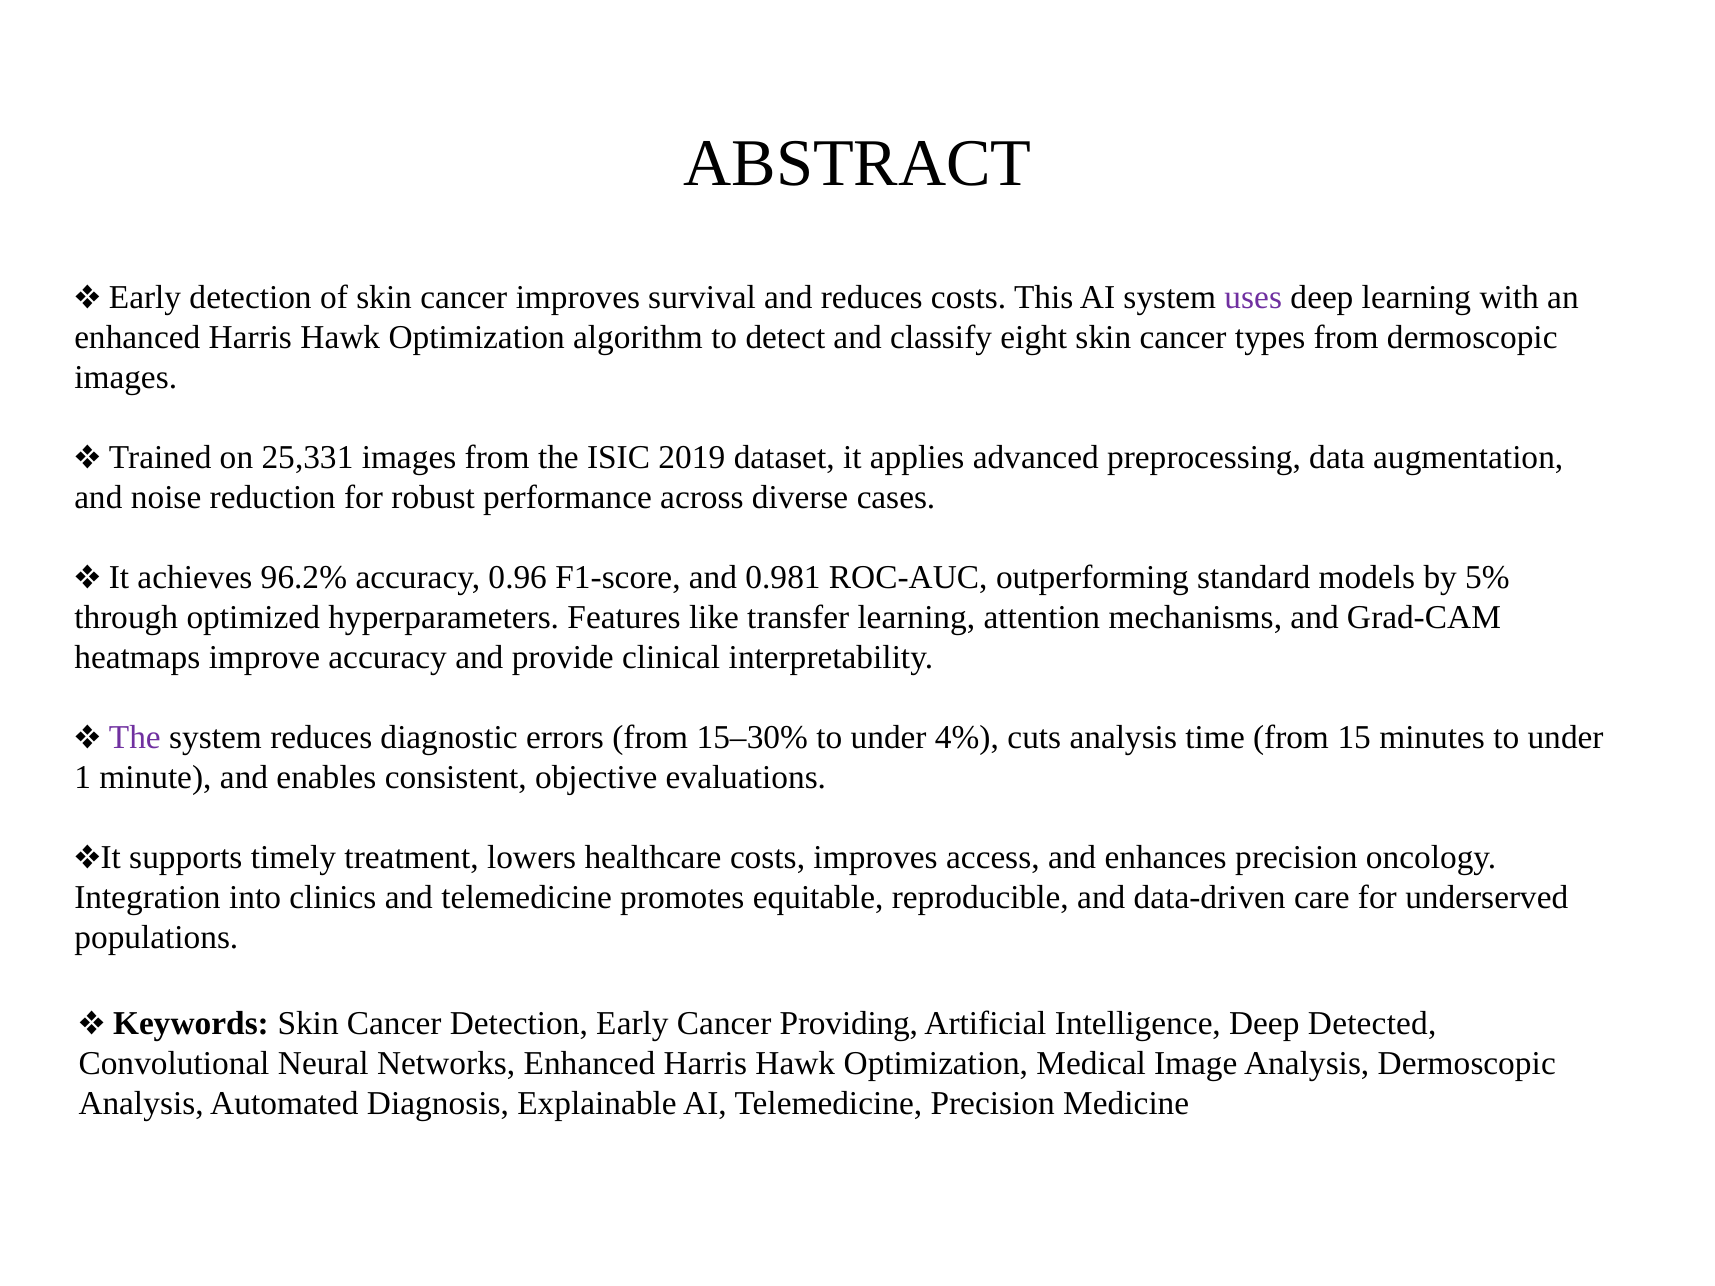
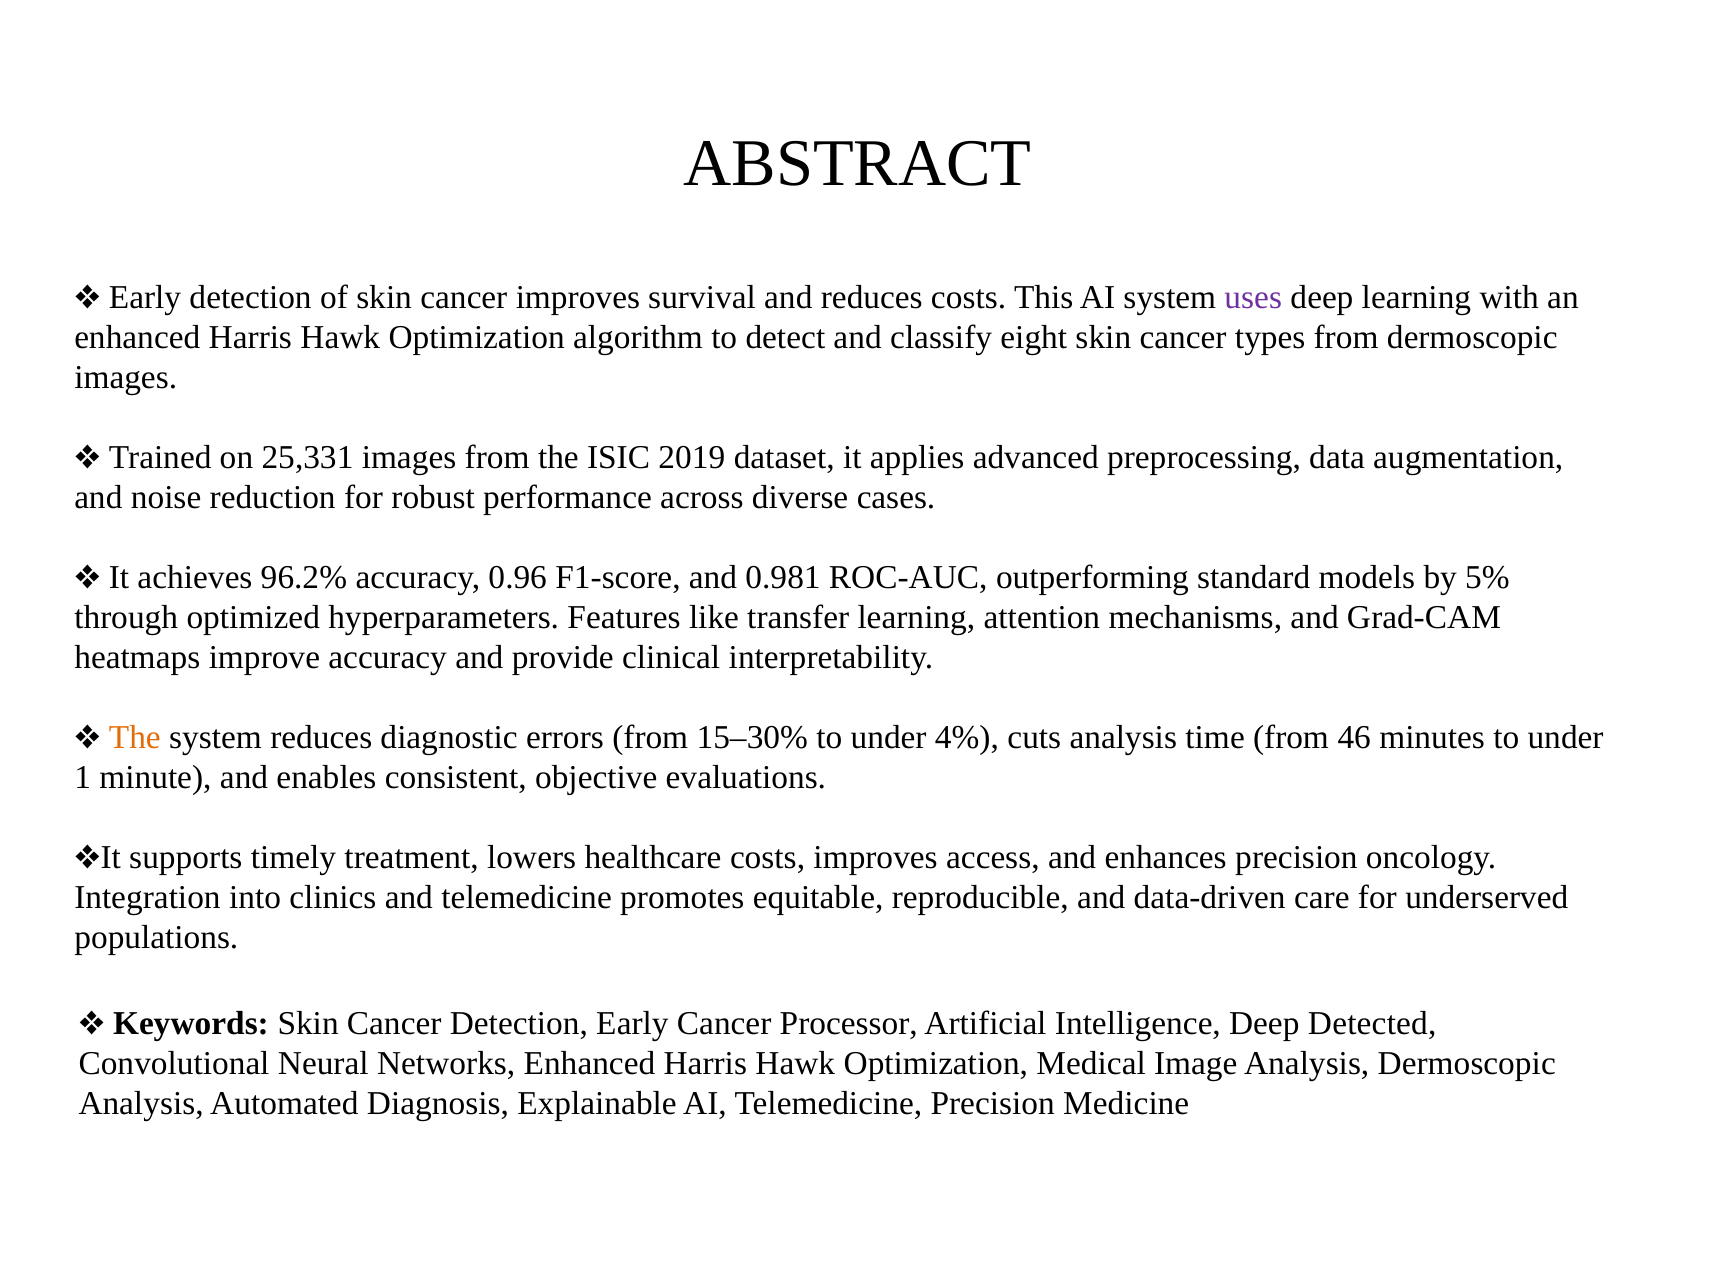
The colour: purple -> orange (135, 738)
15: 15 -> 46 (1354, 738)
Providing: Providing -> Processor (849, 1024)
